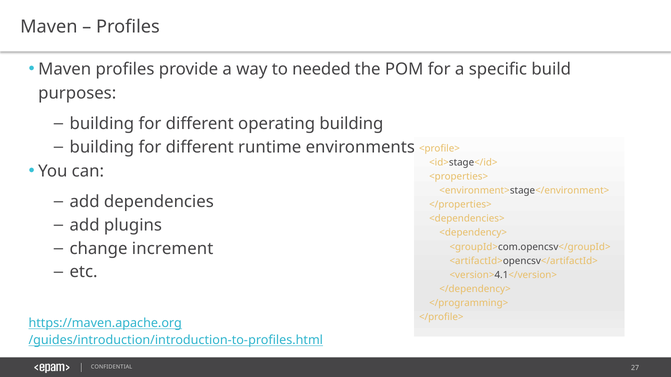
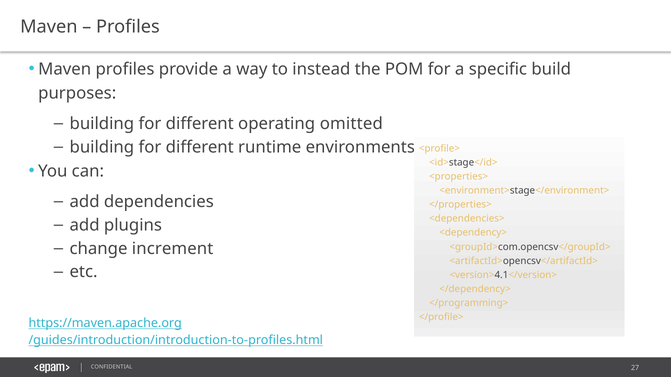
needed: needed -> instead (321, 69)
operating building: building -> omitted (351, 124)
